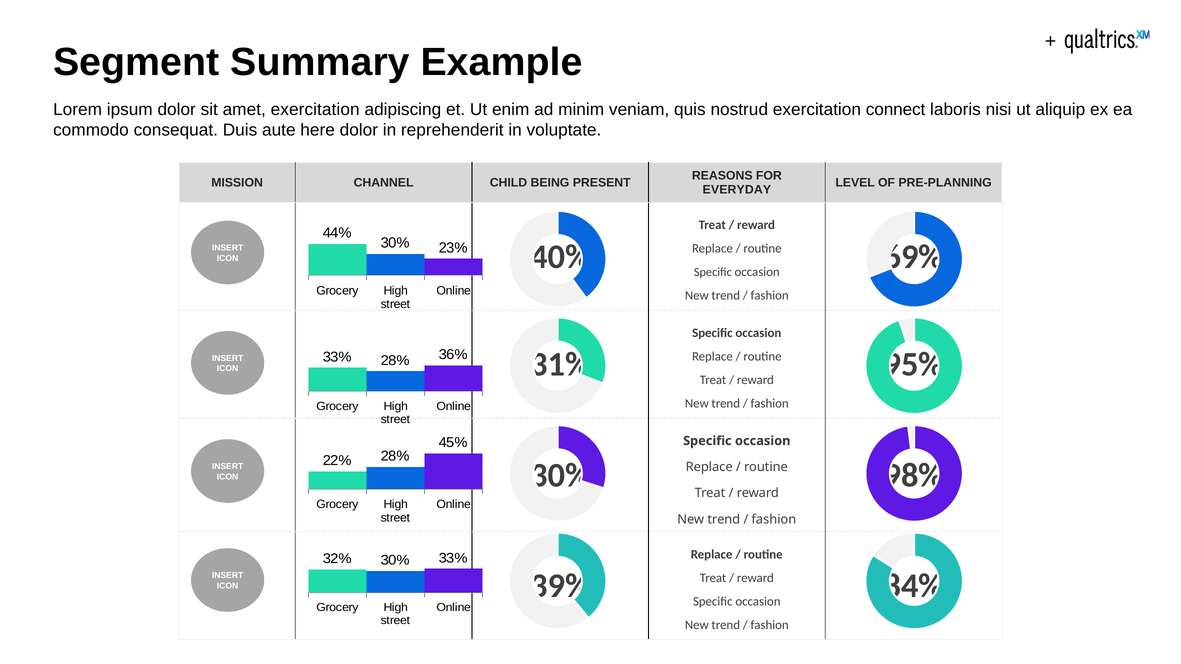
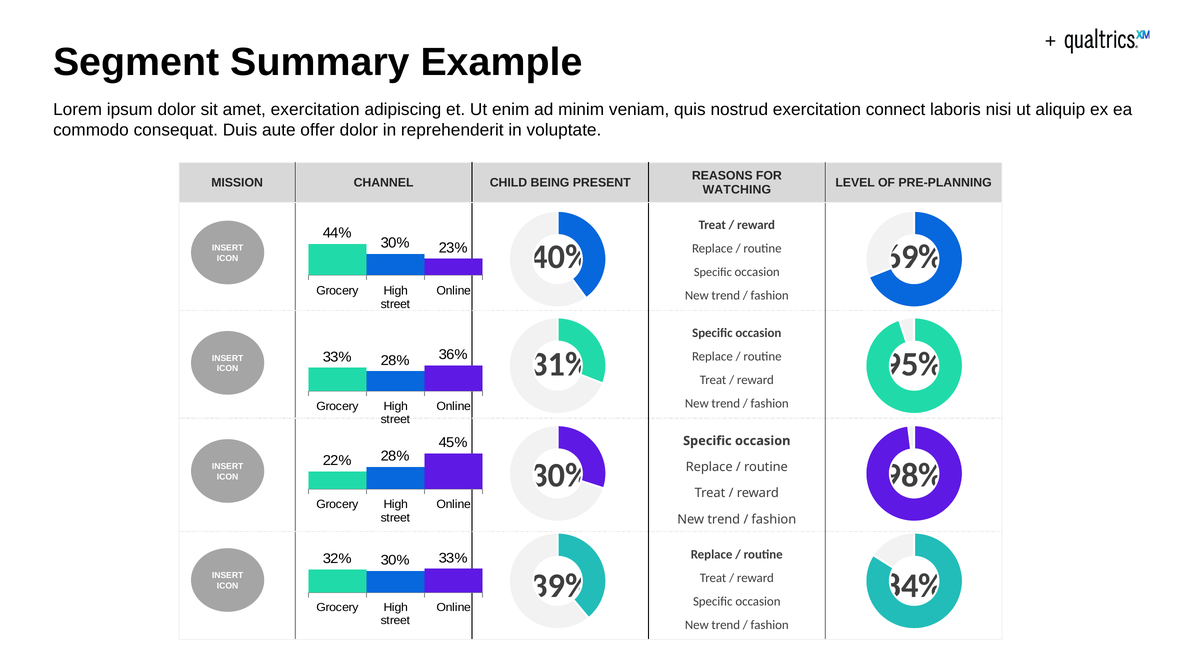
here: here -> offer (318, 130)
EVERYDAY: EVERYDAY -> WATCHING (737, 190)
